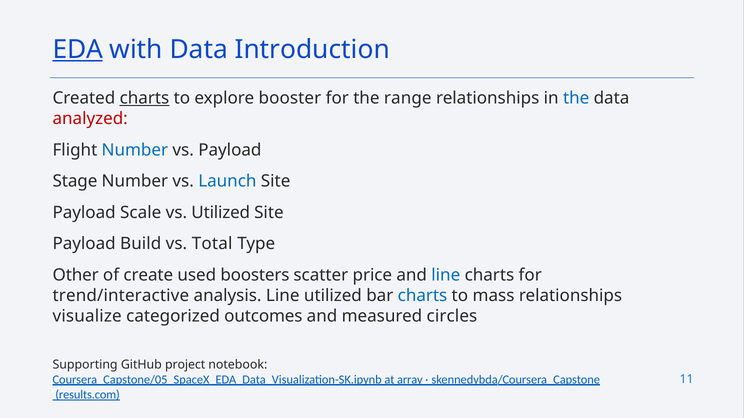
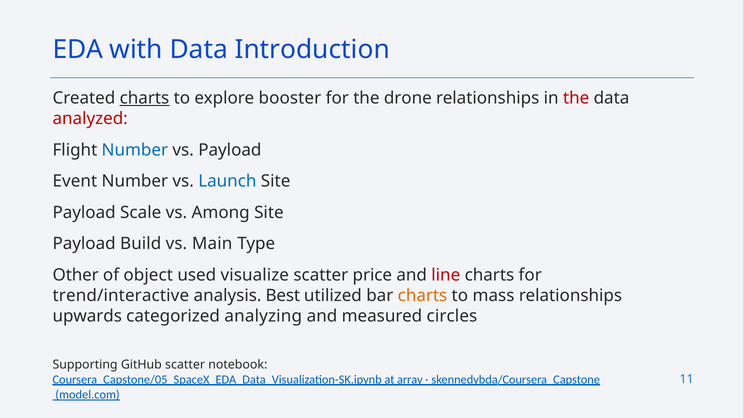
EDA underline: present -> none (78, 50)
range: range -> drone (408, 98)
the colour: blue -> red (576, 98)
Stage: Stage -> Event (75, 182)
vs Utilized: Utilized -> Among (221, 213)
Total: Total -> Main (212, 244)
create: create -> object (148, 275)
boosters: boosters -> visualize (255, 275)
line colour: blue -> red (446, 275)
analysis Line: Line -> Best (283, 296)
charts colour: blue -> orange (422, 296)
visualize: visualize -> upwards (87, 316)
outcomes: outcomes -> analyzing (263, 316)
GitHub project: project -> scatter (185, 365)
results.com: results.com -> model.com (88, 395)
